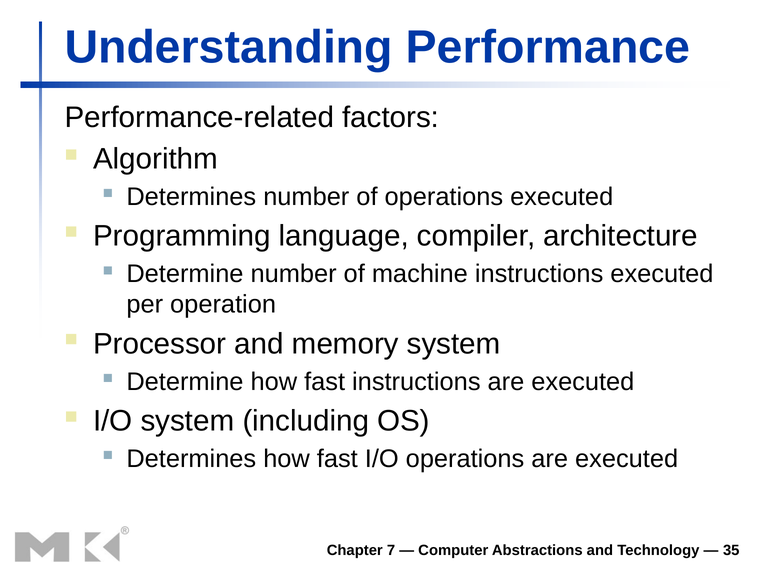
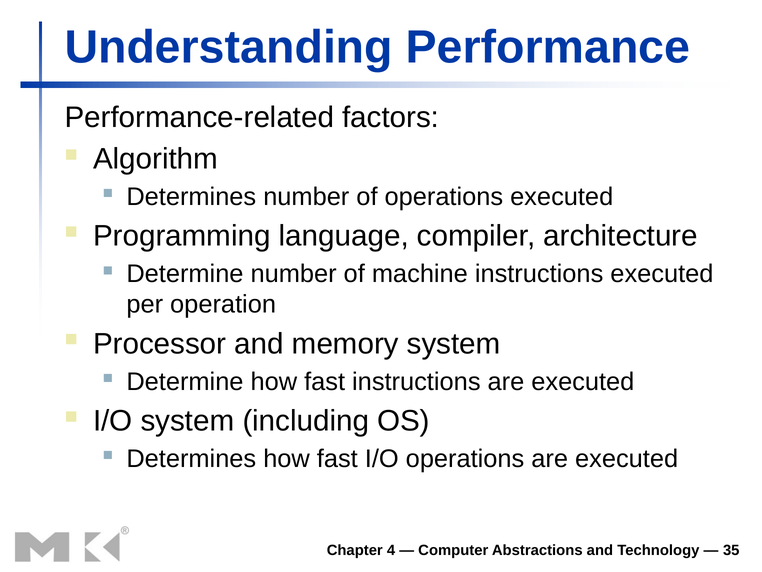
7: 7 -> 4 (391, 550)
